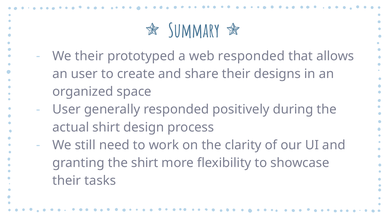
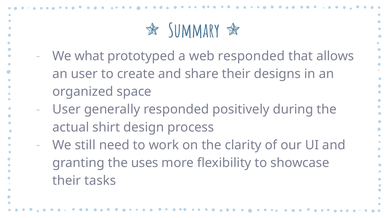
We their: their -> what (89, 56)
the shirt: shirt -> uses (145, 163)
